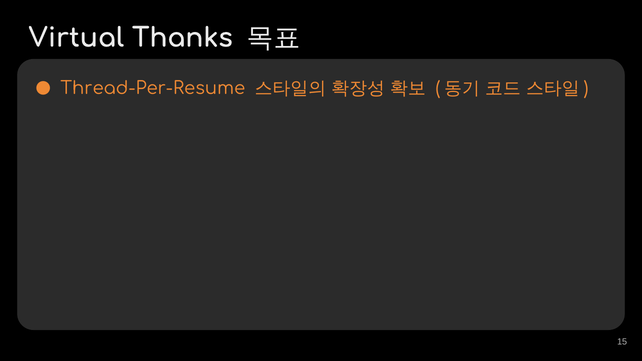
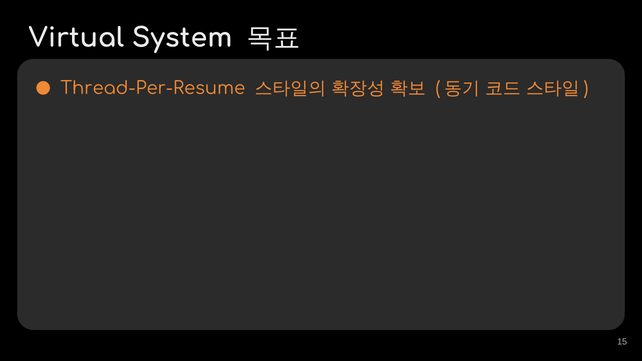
Thanks: Thanks -> System (182, 38)
